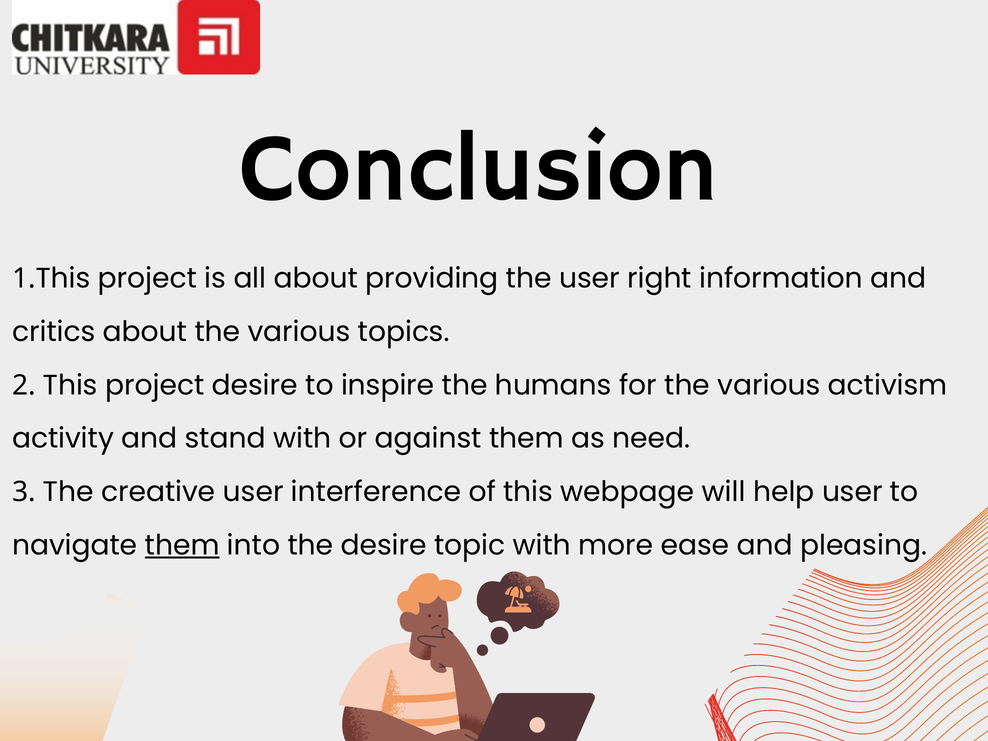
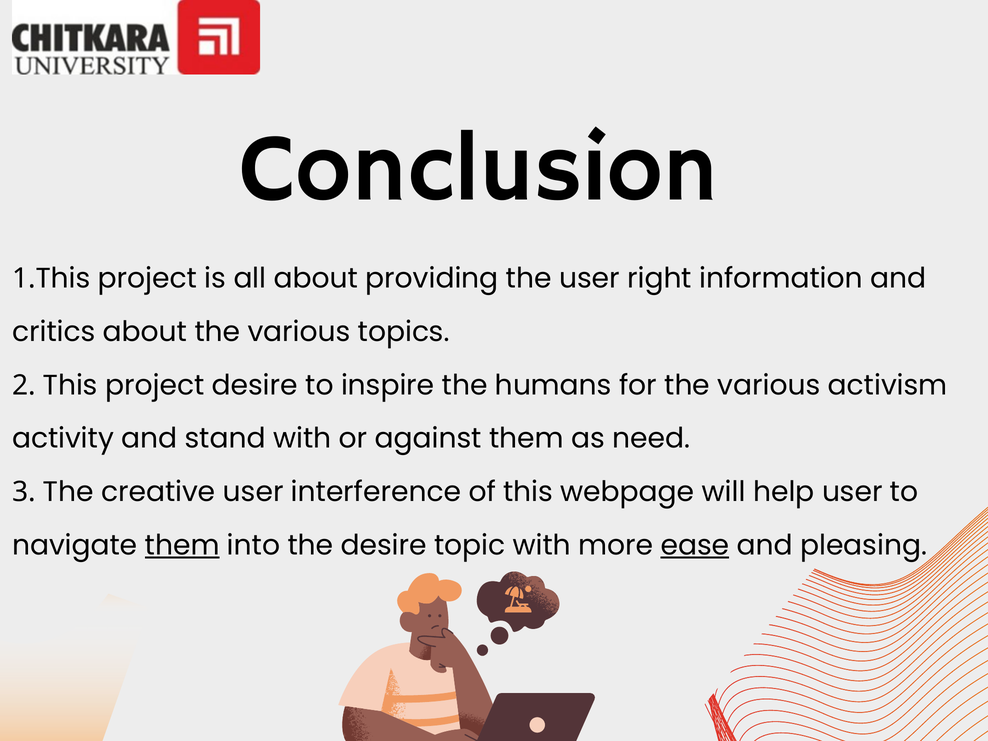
ease underline: none -> present (695, 545)
